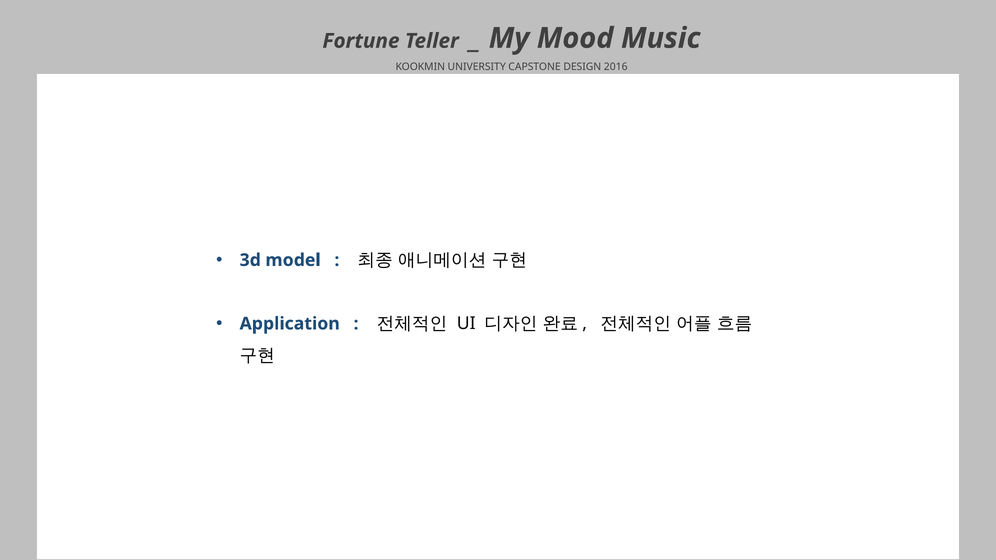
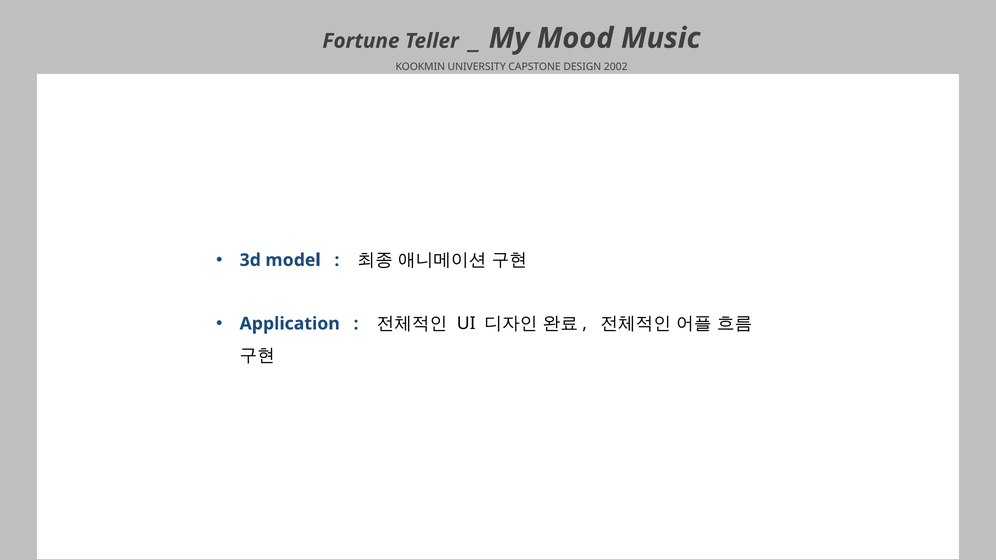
2016: 2016 -> 2002 (616, 67)
